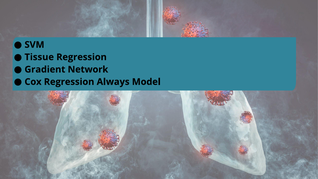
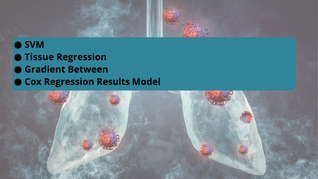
Network: Network -> Between (88, 69)
Always: Always -> Results (113, 82)
